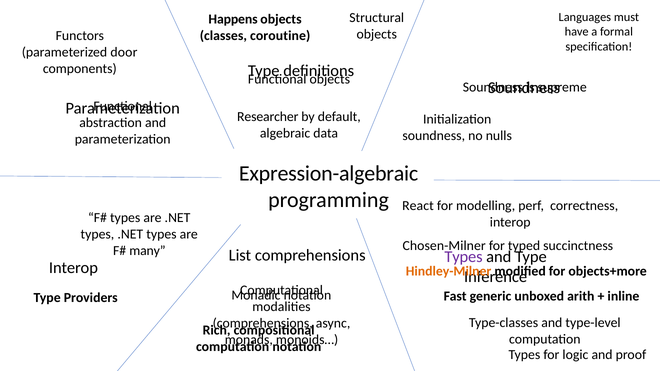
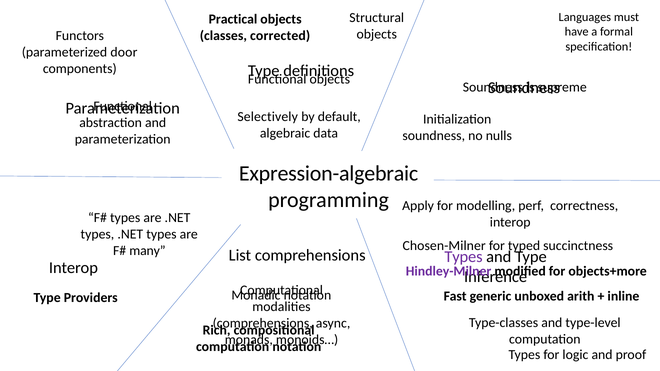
Happens: Happens -> Practical (233, 19)
coroutine: coroutine -> corrected (280, 36)
Researcher: Researcher -> Selectively (268, 117)
React: React -> Apply (418, 206)
Hindley-Milner colour: orange -> purple (449, 271)
